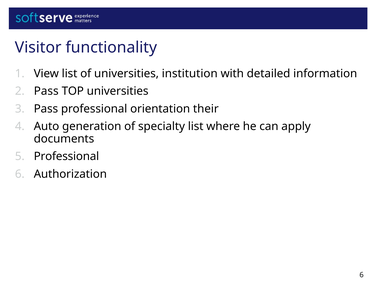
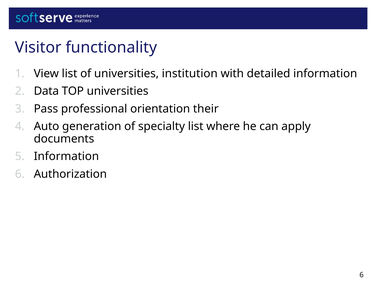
Pass: Pass -> Data (46, 91)
Professional: Professional -> Information (66, 156)
